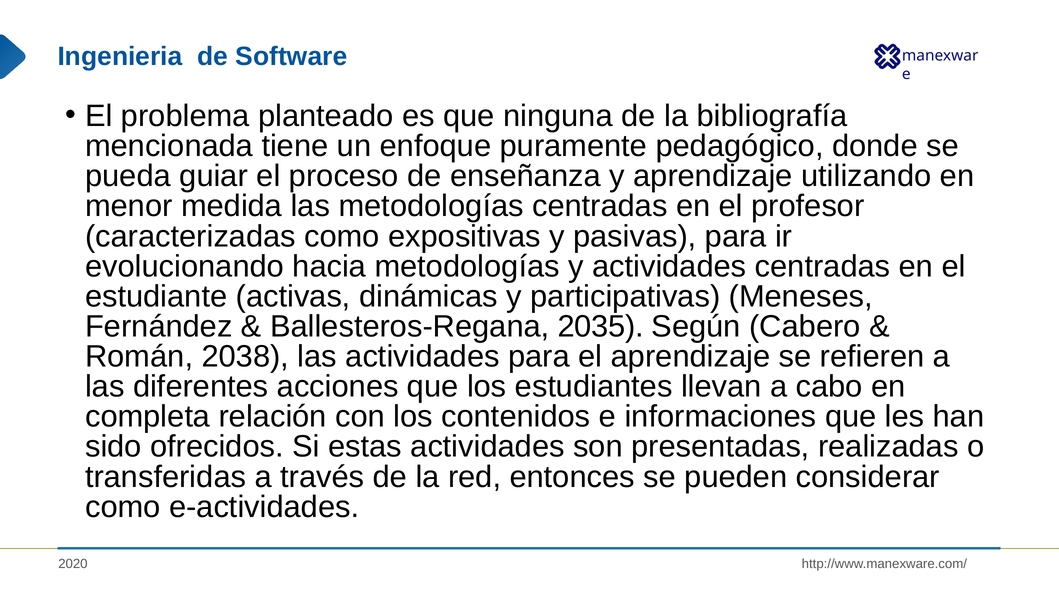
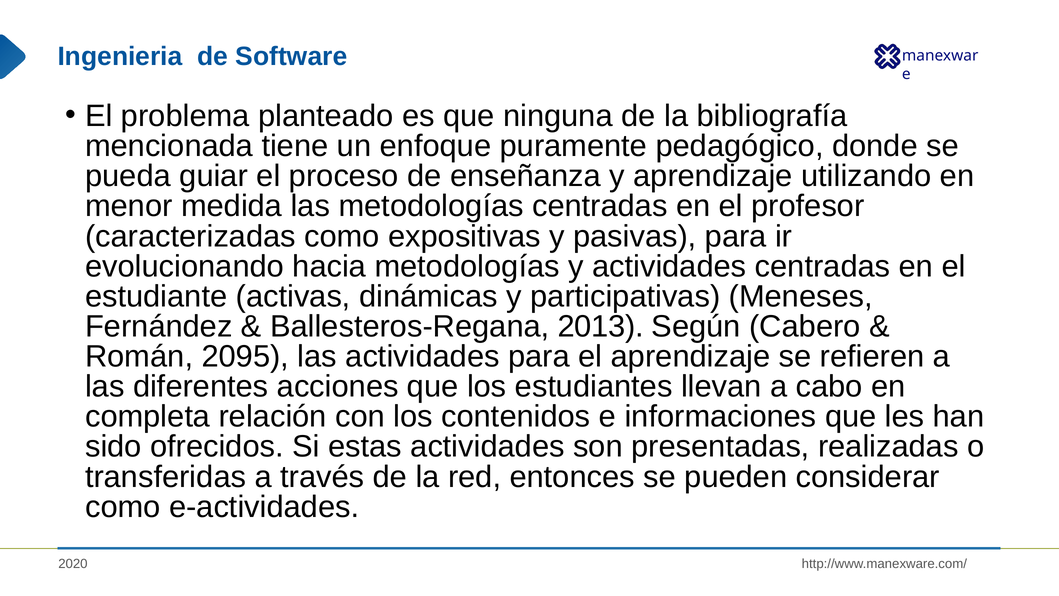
2035: 2035 -> 2013 (601, 326)
2038: 2038 -> 2095 (245, 356)
